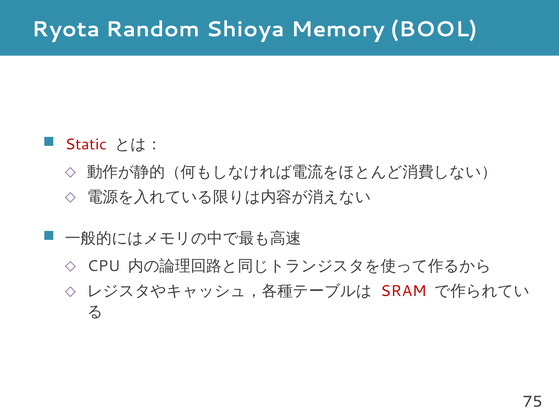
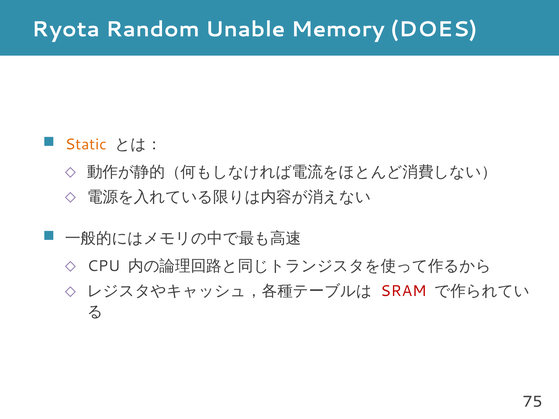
Shioya: Shioya -> Unable (245, 29)
BOOL: BOOL -> DOES (434, 29)
Static colour: red -> orange (86, 145)
